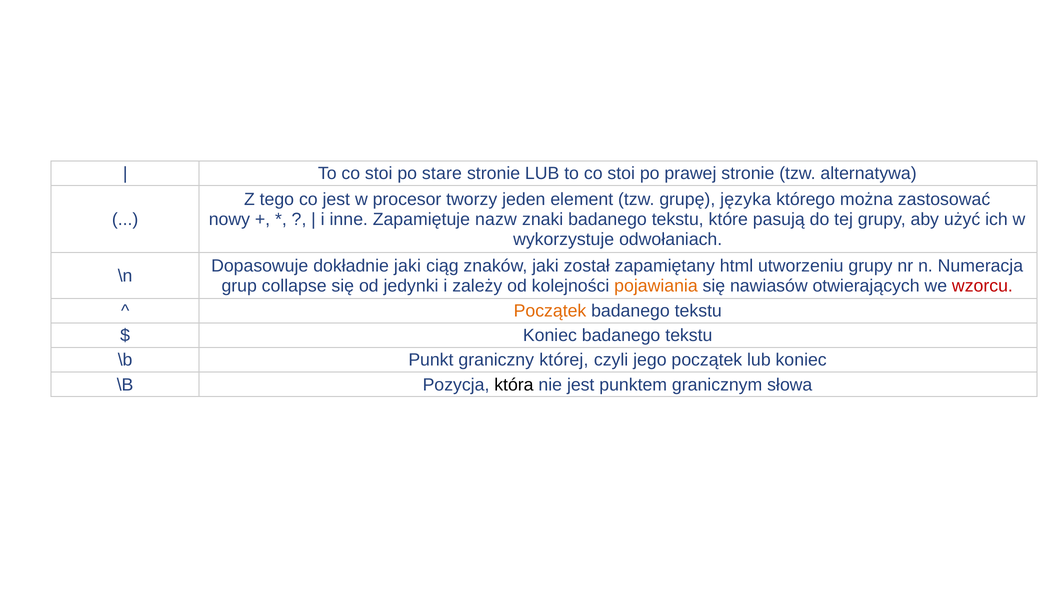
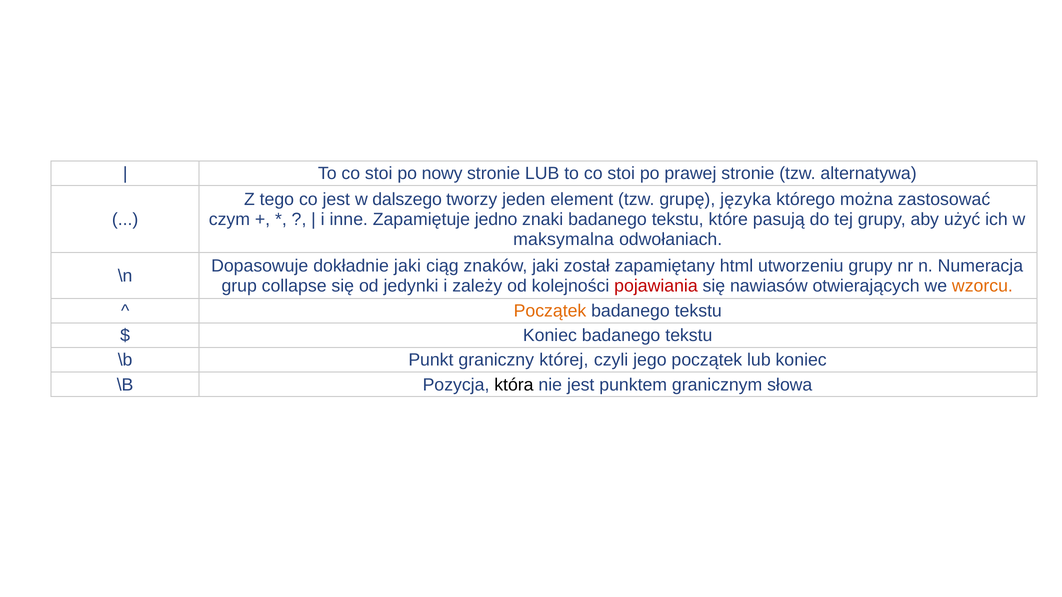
stare: stare -> nowy (442, 174)
procesor: procesor -> dalszego (407, 200)
nowy: nowy -> czym (229, 220)
nazw: nazw -> jedno (496, 220)
wykorzystuje: wykorzystuje -> maksymalna (564, 239)
pojawiania colour: orange -> red (656, 286)
wzorcu colour: red -> orange (982, 286)
